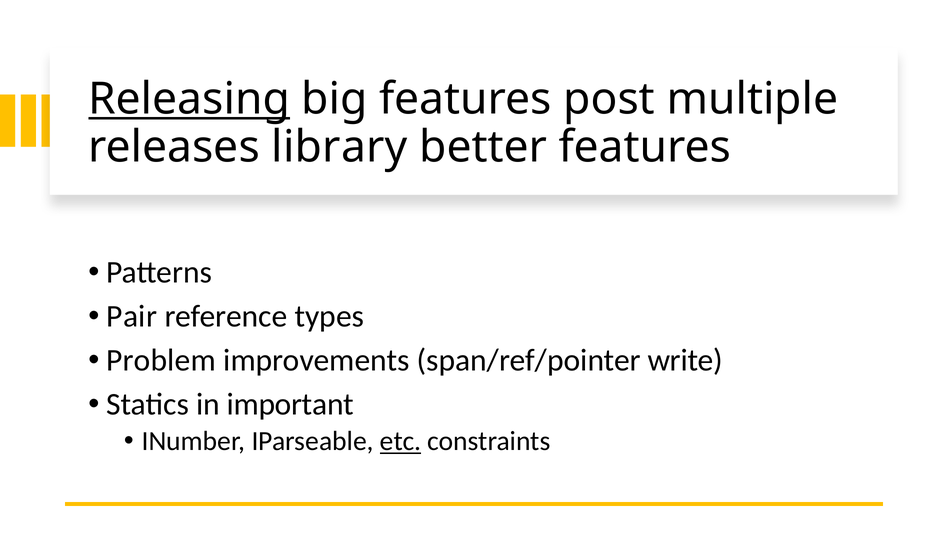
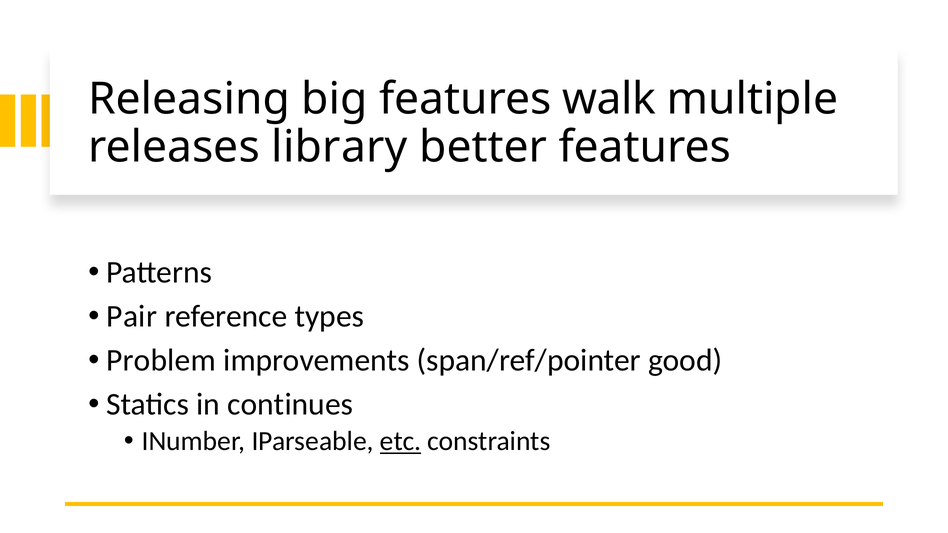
Releasing underline: present -> none (189, 99)
post: post -> walk (609, 99)
write: write -> good (685, 361)
important: important -> continues (290, 405)
